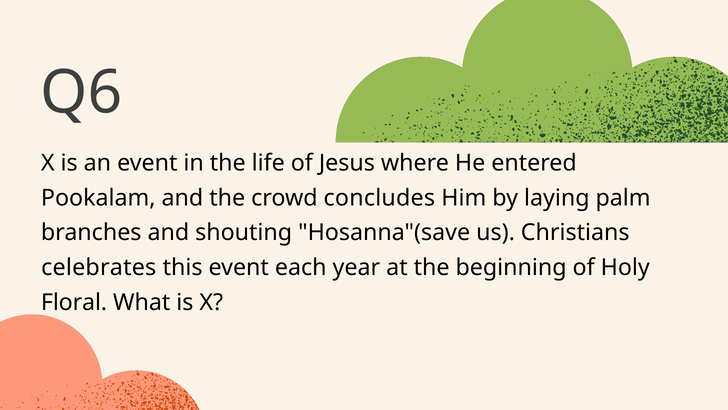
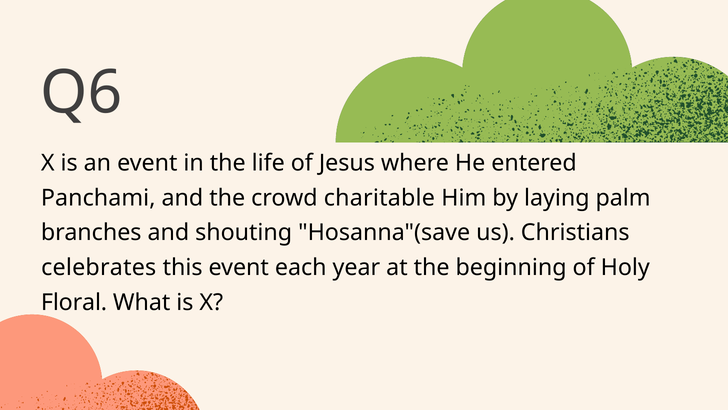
Pookalam: Pookalam -> Panchami (98, 198)
concludes: concludes -> charitable (379, 198)
